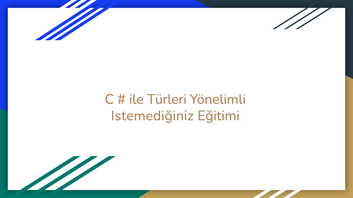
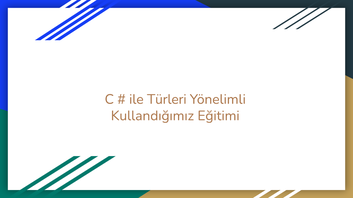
Istemediğiniz: Istemediğiniz -> Kullandığımız (152, 116)
